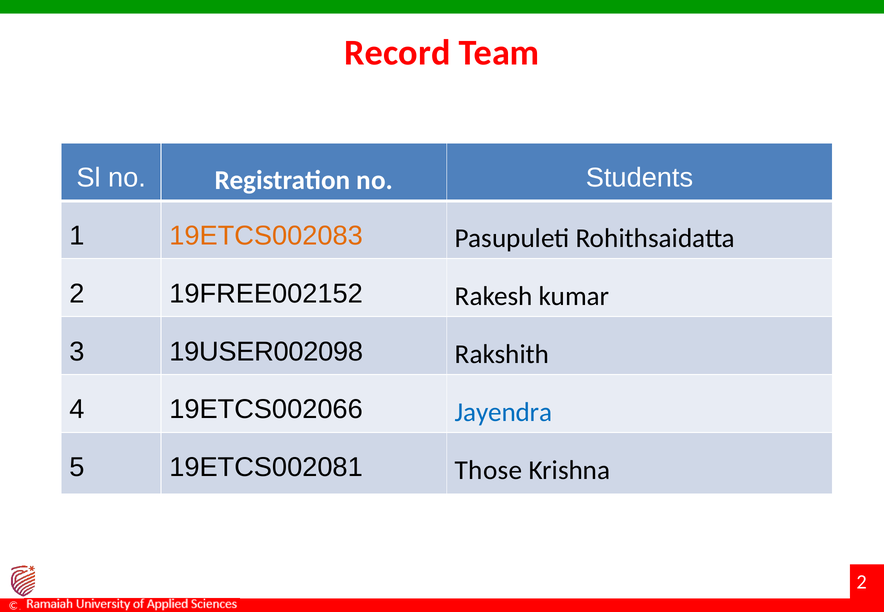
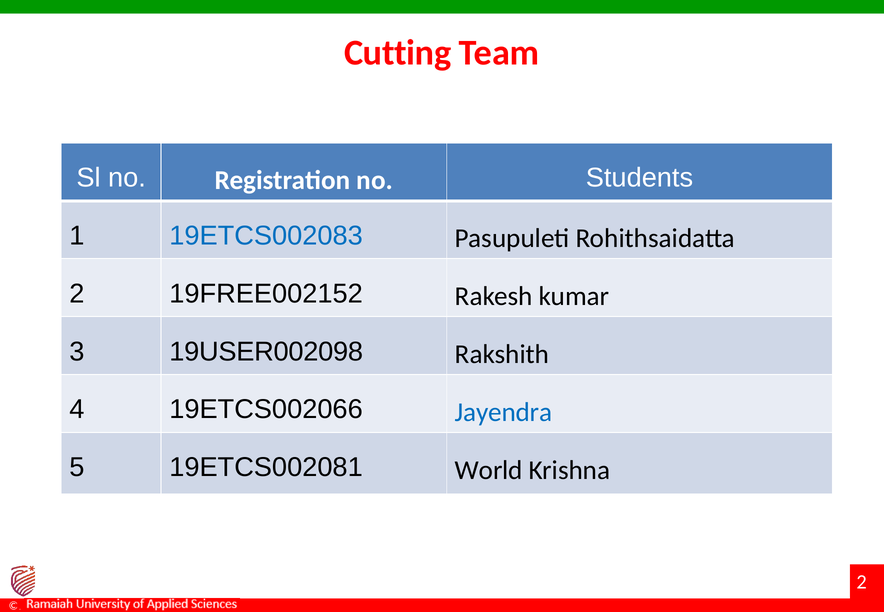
Record: Record -> Cutting (398, 53)
19ETCS002083 colour: orange -> blue (266, 236)
Those: Those -> World (489, 470)
